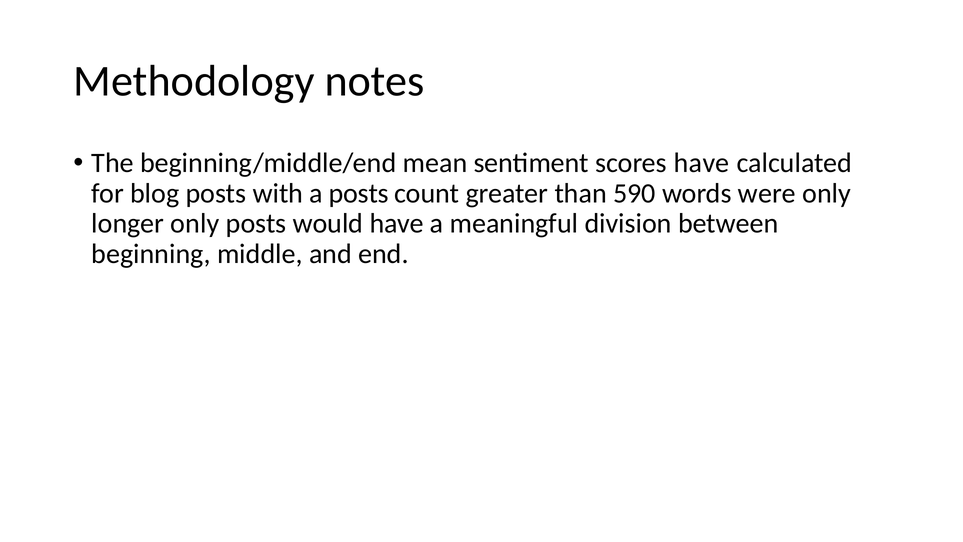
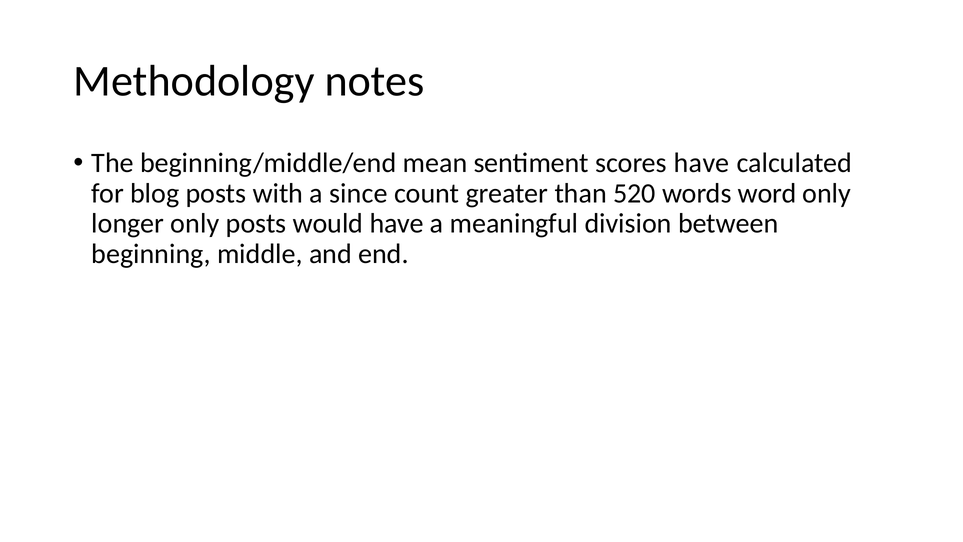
a posts: posts -> since (359, 193)
590: 590 -> 520 (634, 193)
were: were -> word (767, 193)
